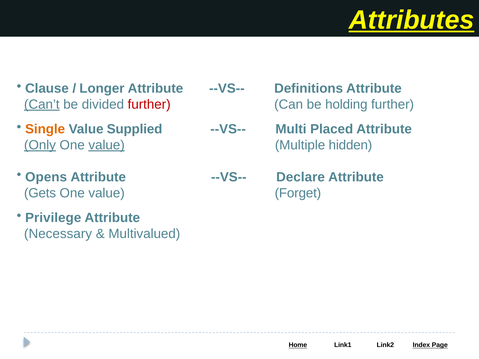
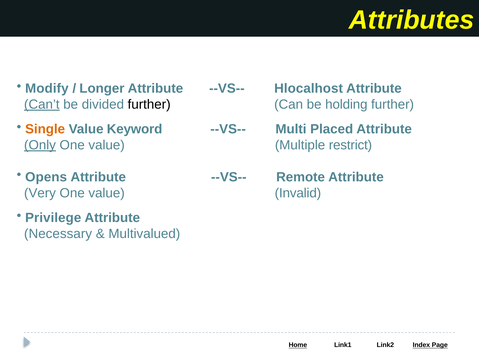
Attributes underline: present -> none (412, 20)
Clause: Clause -> Modify (47, 89)
Definitions: Definitions -> Hlocalhost (309, 89)
further colour: red -> black (149, 105)
Supplied: Supplied -> Keyword (135, 129)
value underline: present -> none (107, 145)
hidden: hidden -> restrict (350, 145)
Declare: Declare -> Remote (301, 177)
Gets: Gets -> Very (40, 193)
Forget: Forget -> Invalid (298, 193)
